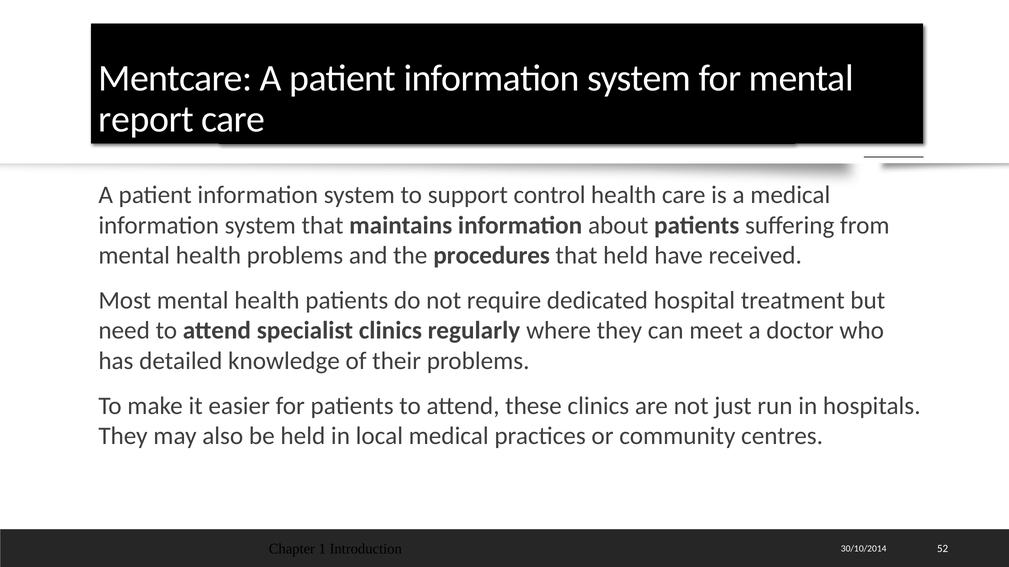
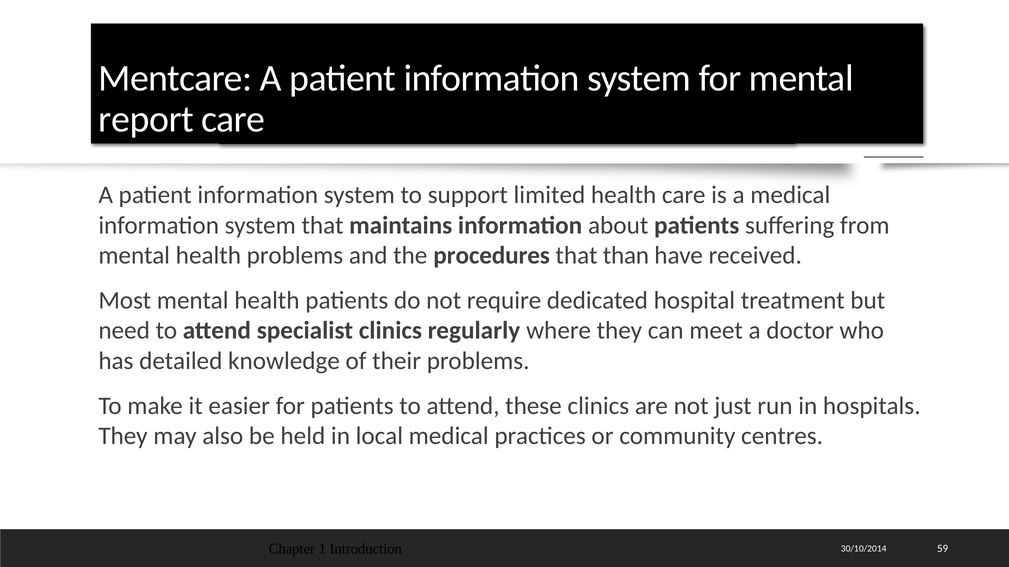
control: control -> limited (549, 195)
that held: held -> than (626, 256)
52: 52 -> 59 (943, 549)
